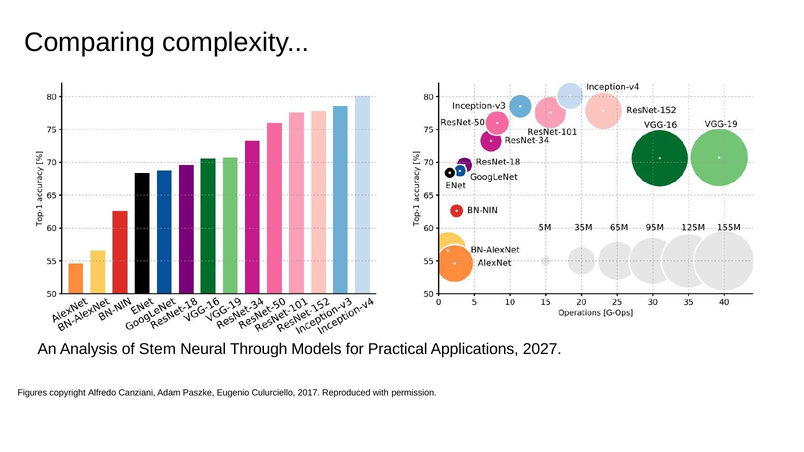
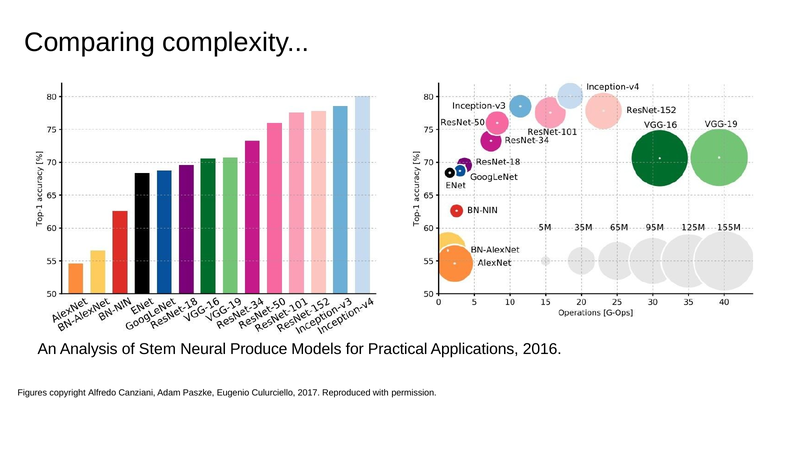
Through: Through -> Produce (259, 349)
2027: 2027 -> 2016 (542, 349)
